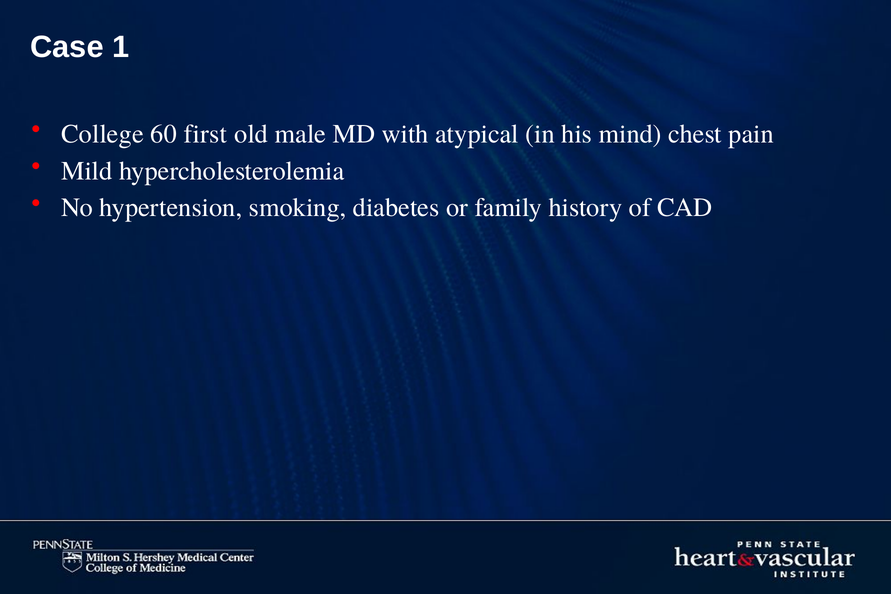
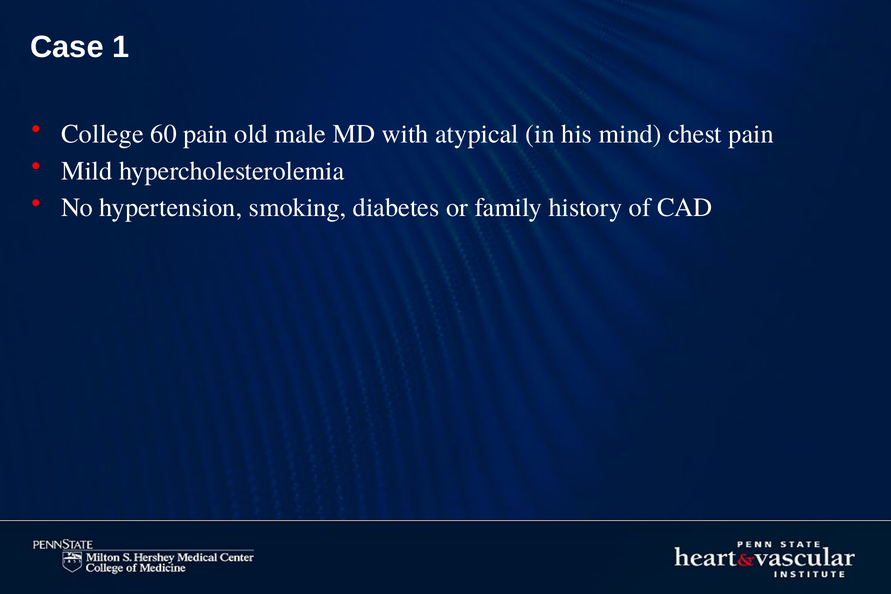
60 first: first -> pain (206, 134)
